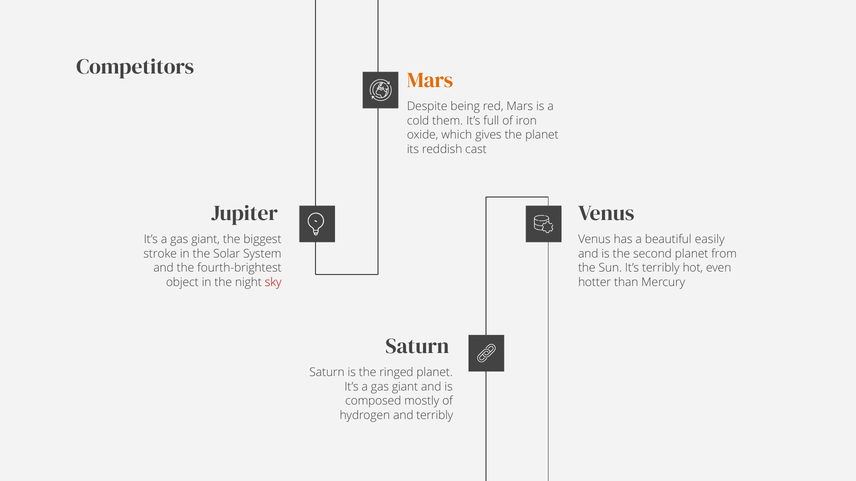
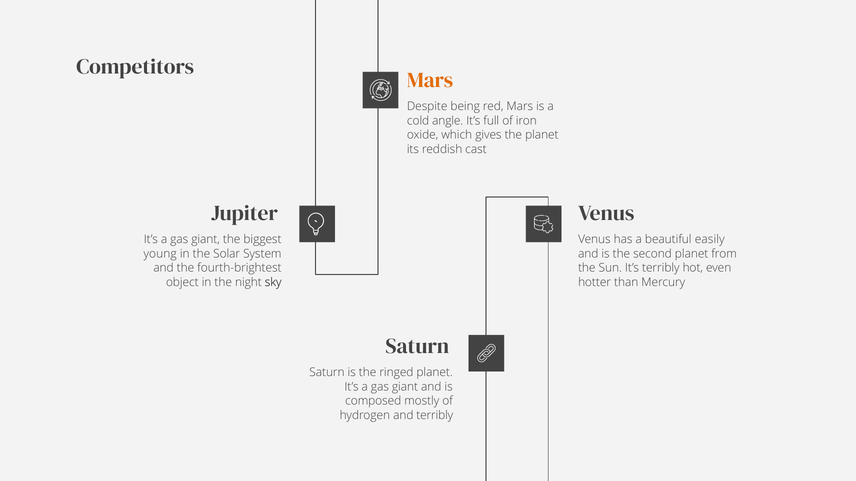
them: them -> angle (448, 121)
stroke: stroke -> young (160, 254)
sky colour: red -> black (273, 283)
